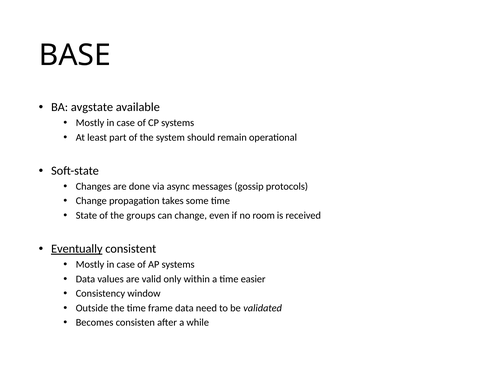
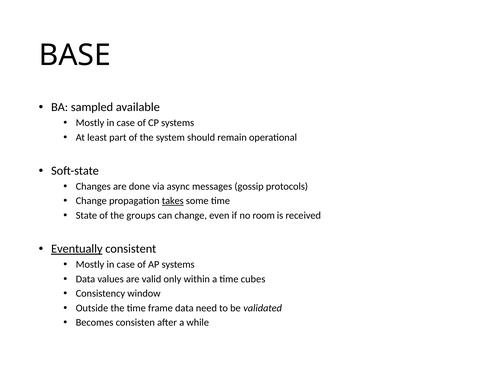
avgstate: avgstate -> sampled (92, 107)
takes underline: none -> present (173, 201)
easier: easier -> cubes (253, 280)
